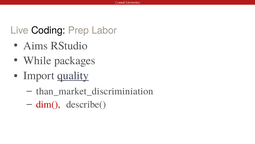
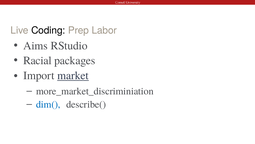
While: While -> Racial (37, 60)
quality: quality -> market (73, 75)
than_market_discriminiation: than_market_discriminiation -> more_market_discriminiation (95, 91)
dim( colour: red -> blue (48, 104)
